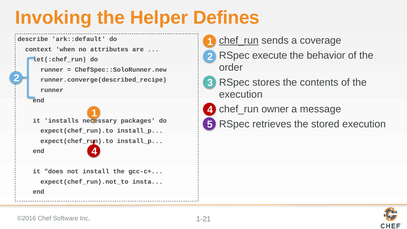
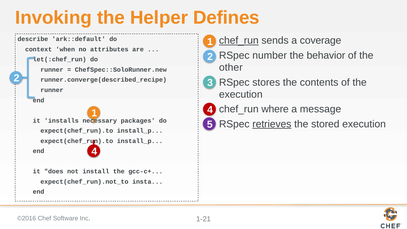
execute: execute -> number (270, 55)
order: order -> other (231, 68)
owner: owner -> where (275, 109)
retrieves underline: none -> present (272, 124)
